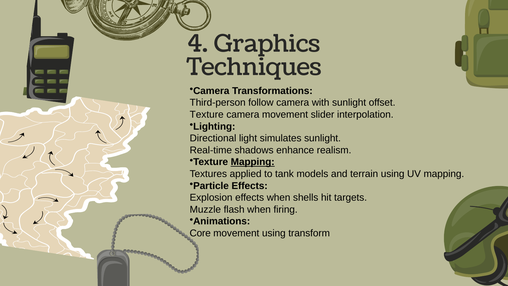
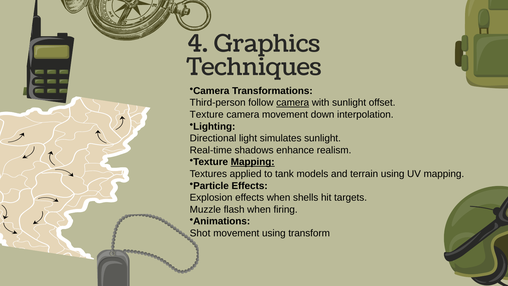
camera underline: none -> present (293, 103)
slider: slider -> down (323, 114)
Core: Core -> Shot (200, 233)
